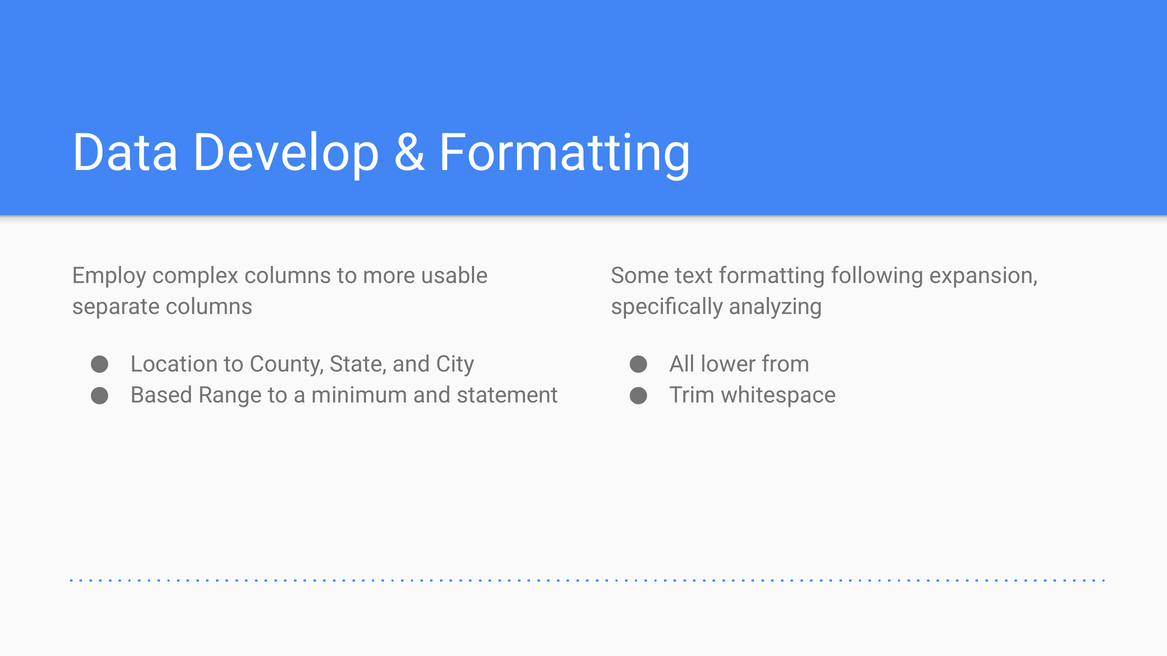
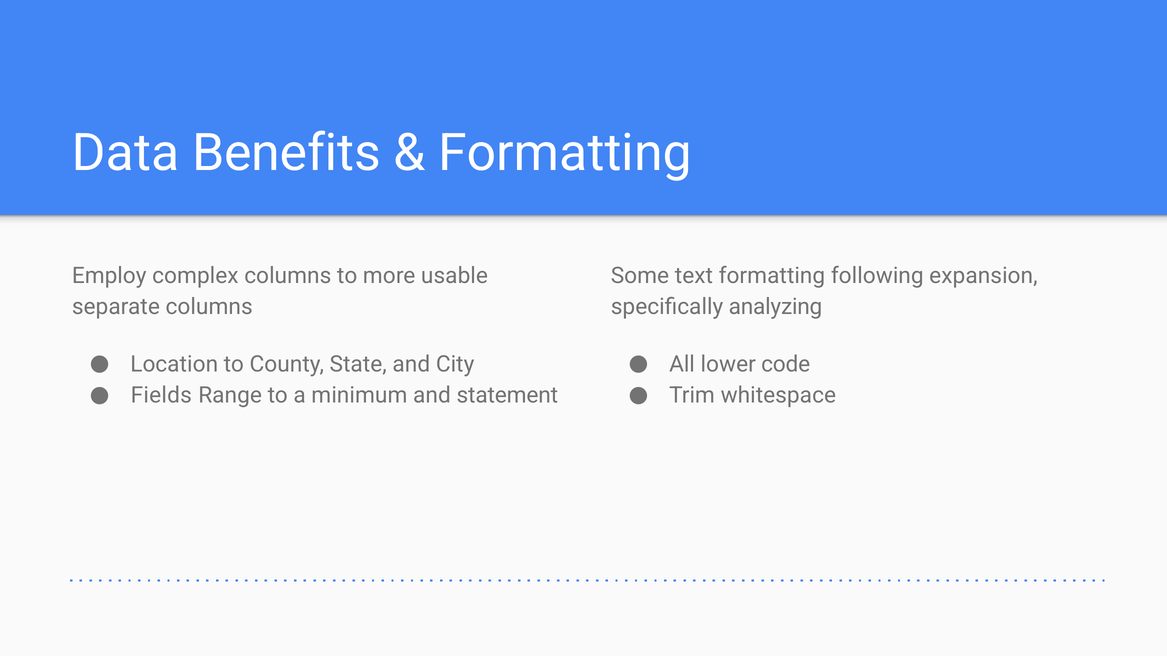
Develop: Develop -> Benefits (286, 153)
from: from -> code (786, 364)
Based: Based -> Fields (161, 396)
